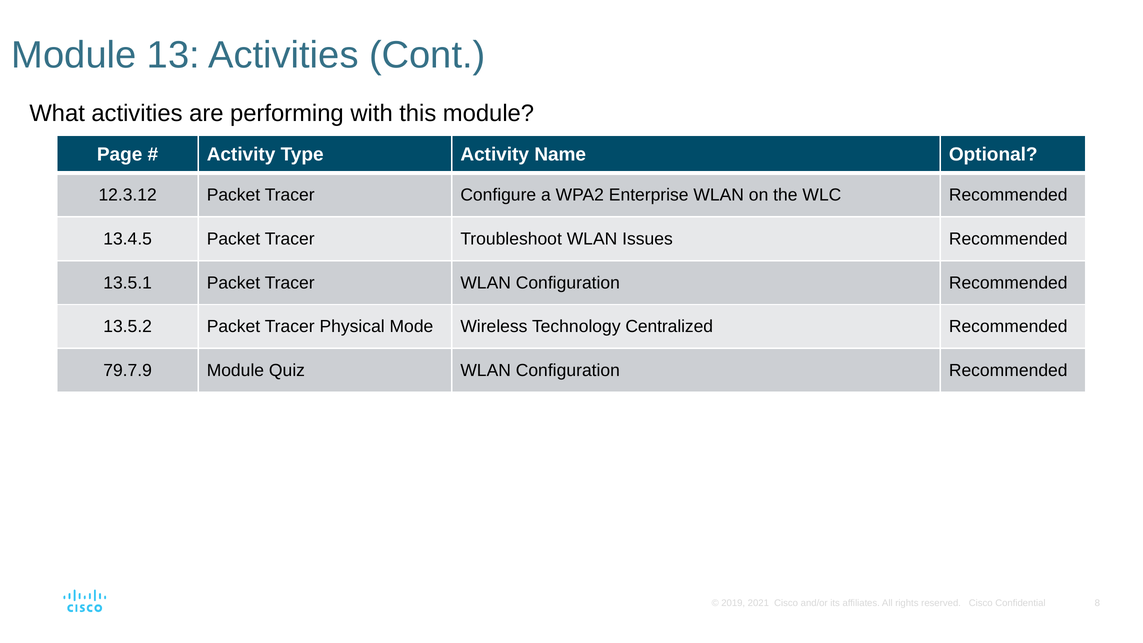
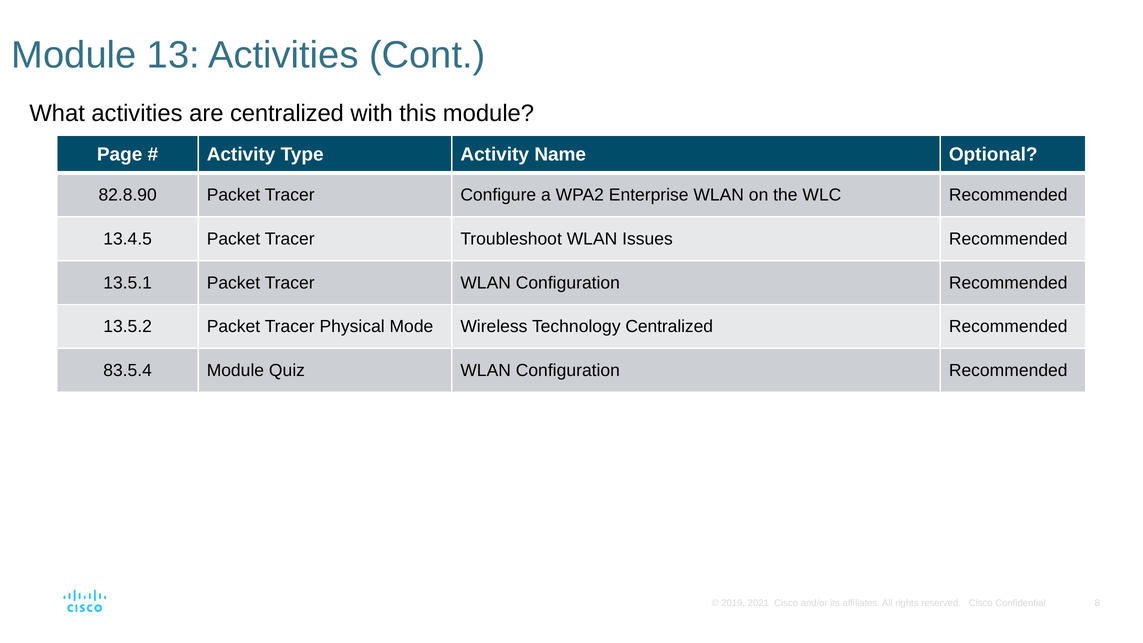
are performing: performing -> centralized (287, 113)
12.3.12: 12.3.12 -> 82.8.90 (128, 195)
79.7.9: 79.7.9 -> 83.5.4 (128, 370)
